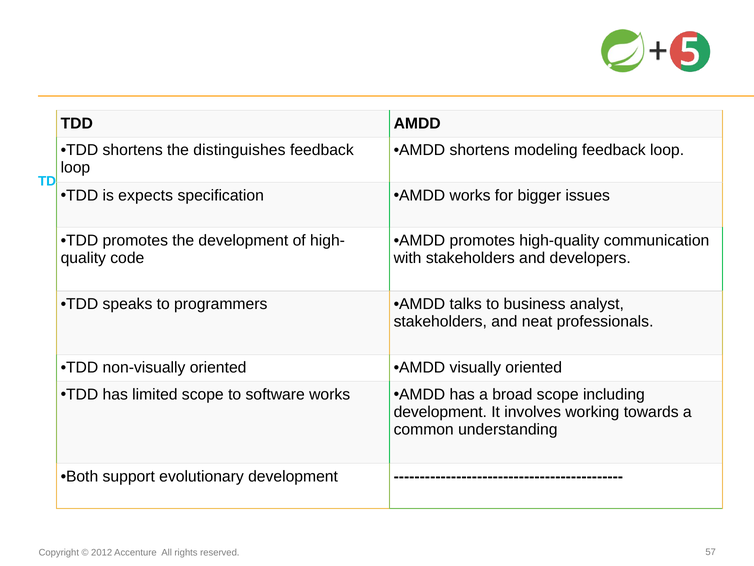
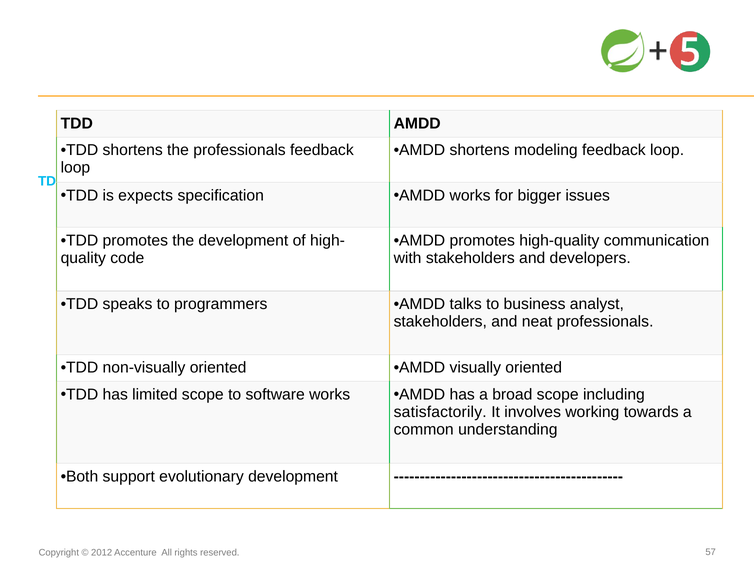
the distinguishes: distinguishes -> professionals (240, 150)
development: development -> satisfactorily (440, 412)
